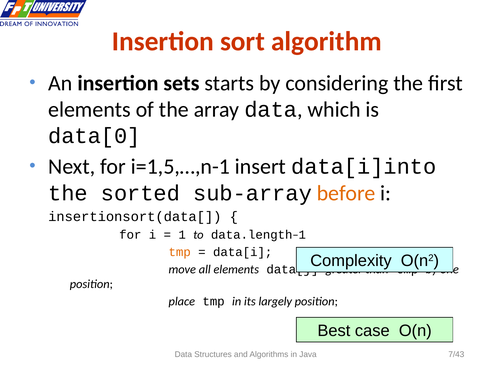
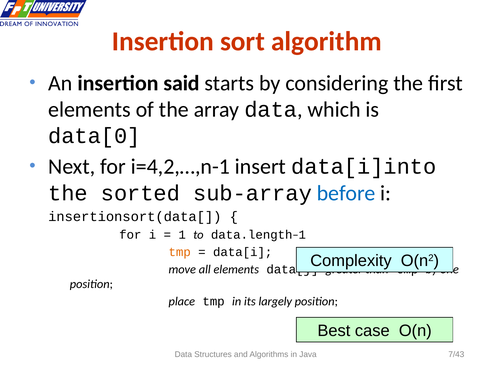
sets: sets -> said (182, 83)
i=1,5,…,n-1: i=1,5,…,n-1 -> i=4,2,…,n-1 (180, 167)
before colour: orange -> blue (346, 193)
